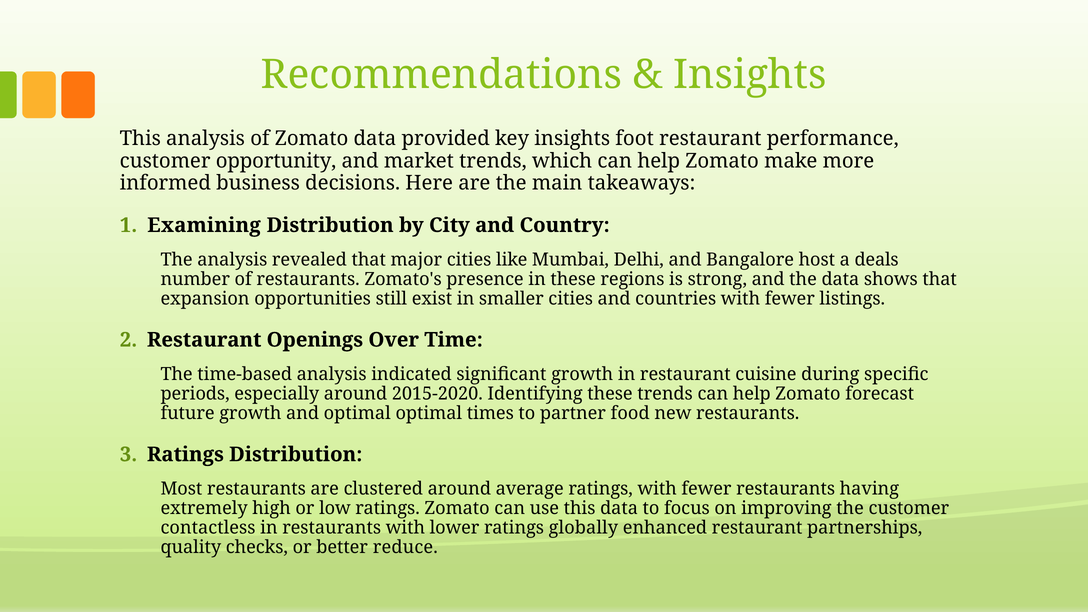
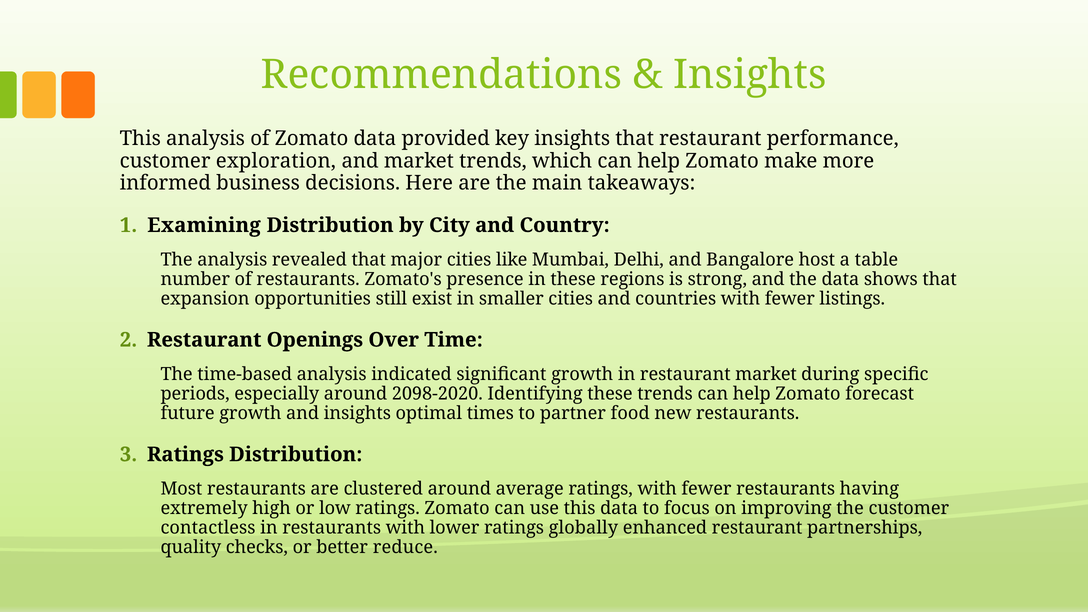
insights foot: foot -> that (635, 139)
opportunity: opportunity -> exploration (276, 161)
deals: deals -> table (876, 260)
restaurant cuisine: cuisine -> market (766, 374)
2015-2020: 2015-2020 -> 2098-2020 (437, 394)
and optimal: optimal -> insights (357, 413)
